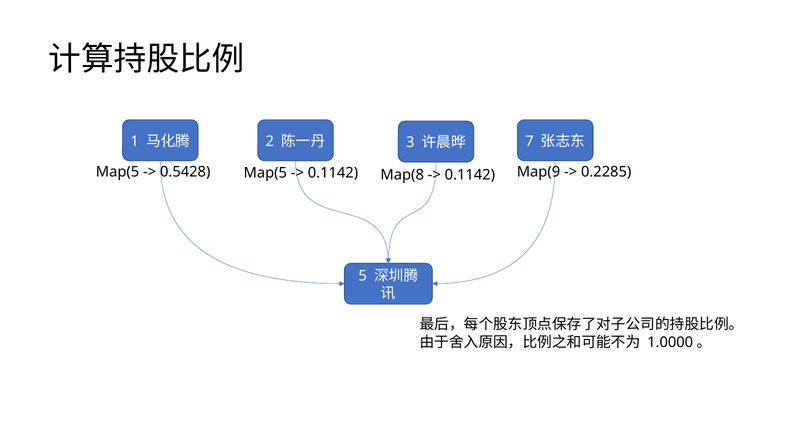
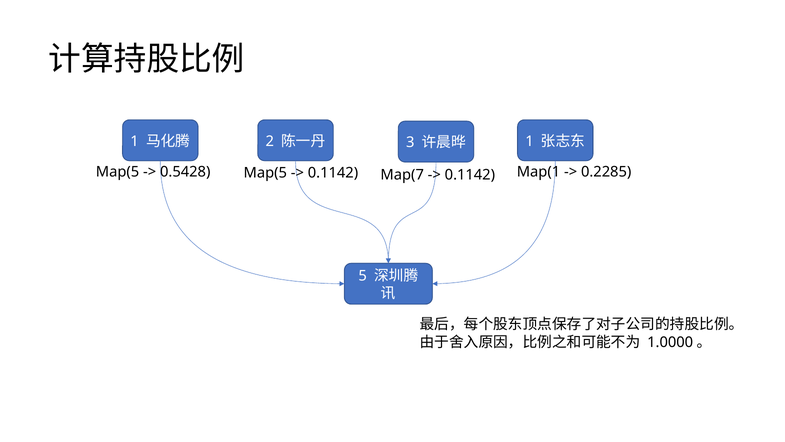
7: 7 -> 1 (530, 141)
Map(9: Map(9 -> Map(1 (538, 172)
Map(8: Map(8 -> Map(7 (402, 175)
